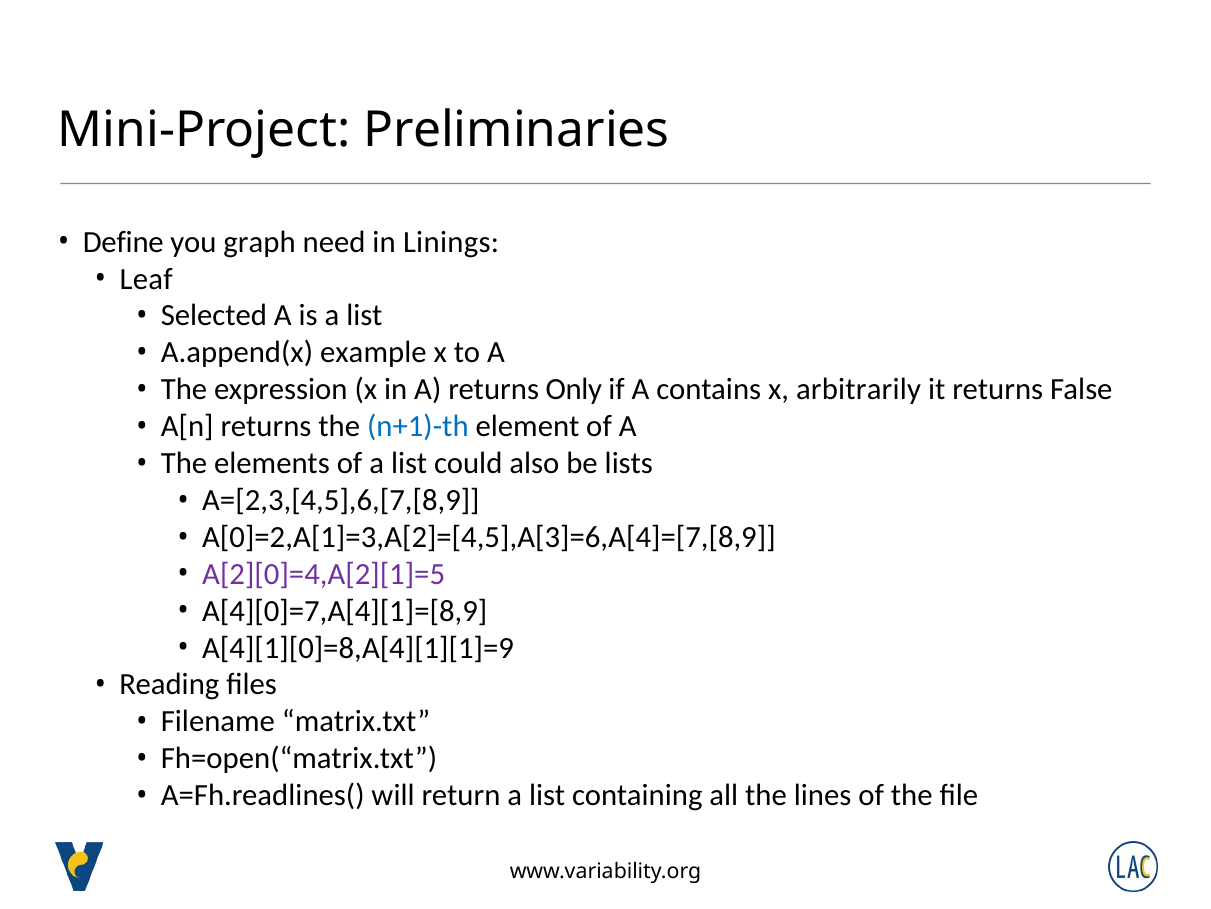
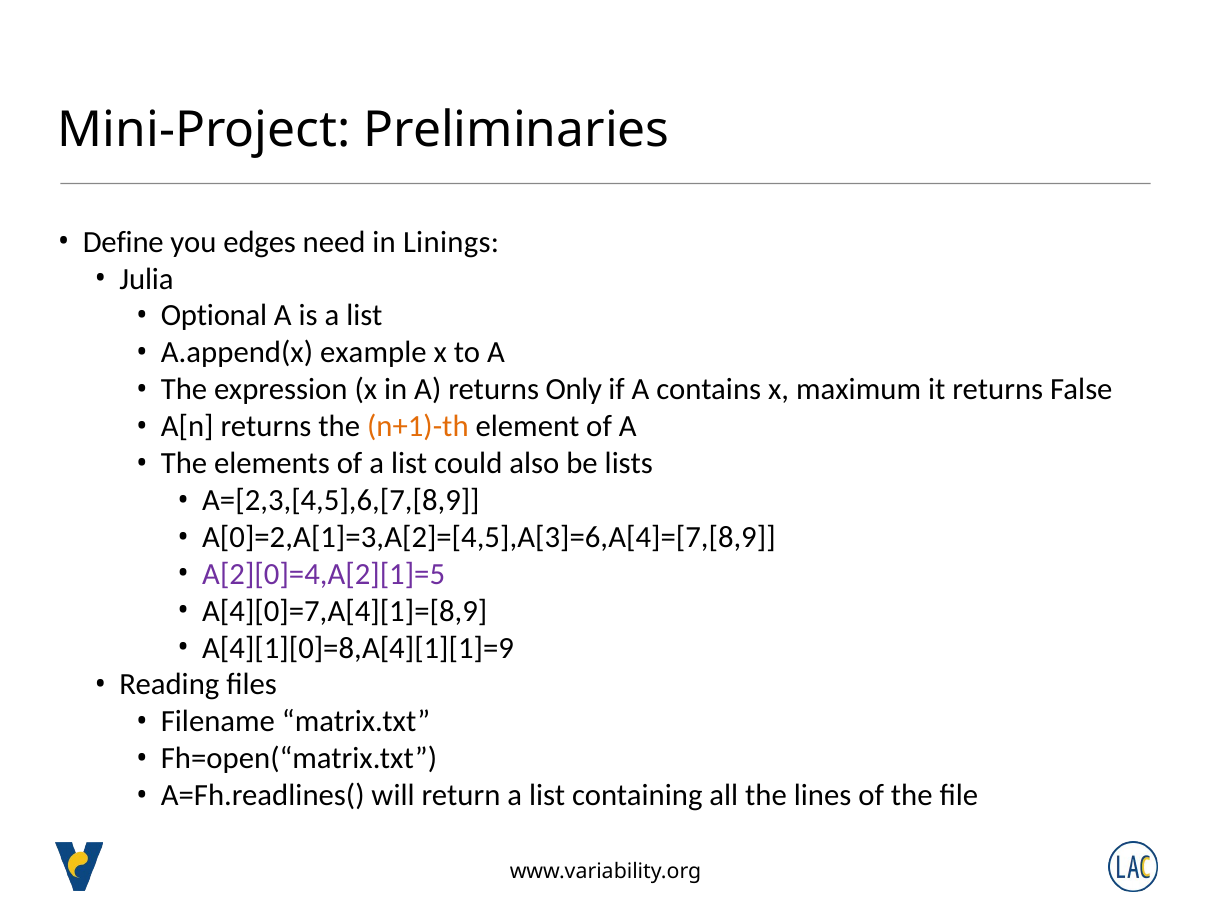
graph: graph -> edges (260, 242)
Leaf: Leaf -> Julia (146, 279)
Selected: Selected -> Optional (214, 316)
arbitrarily: arbitrarily -> maximum (859, 389)
n+1)-th colour: blue -> orange (418, 426)
